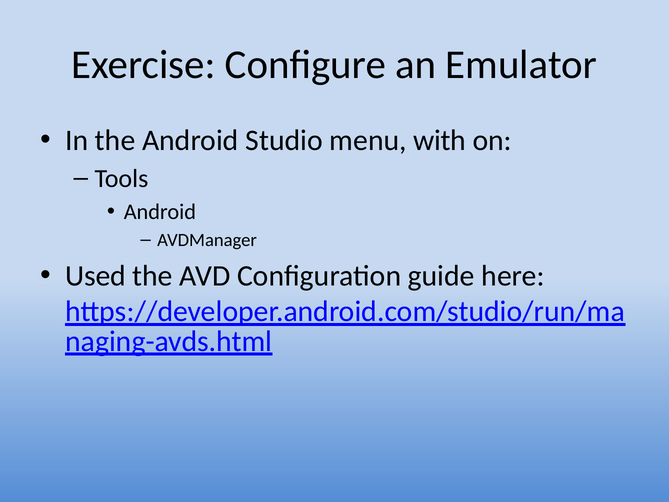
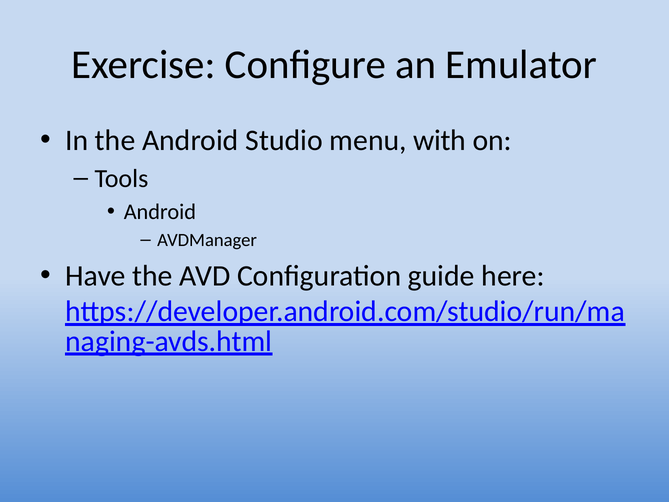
Used: Used -> Have (95, 276)
